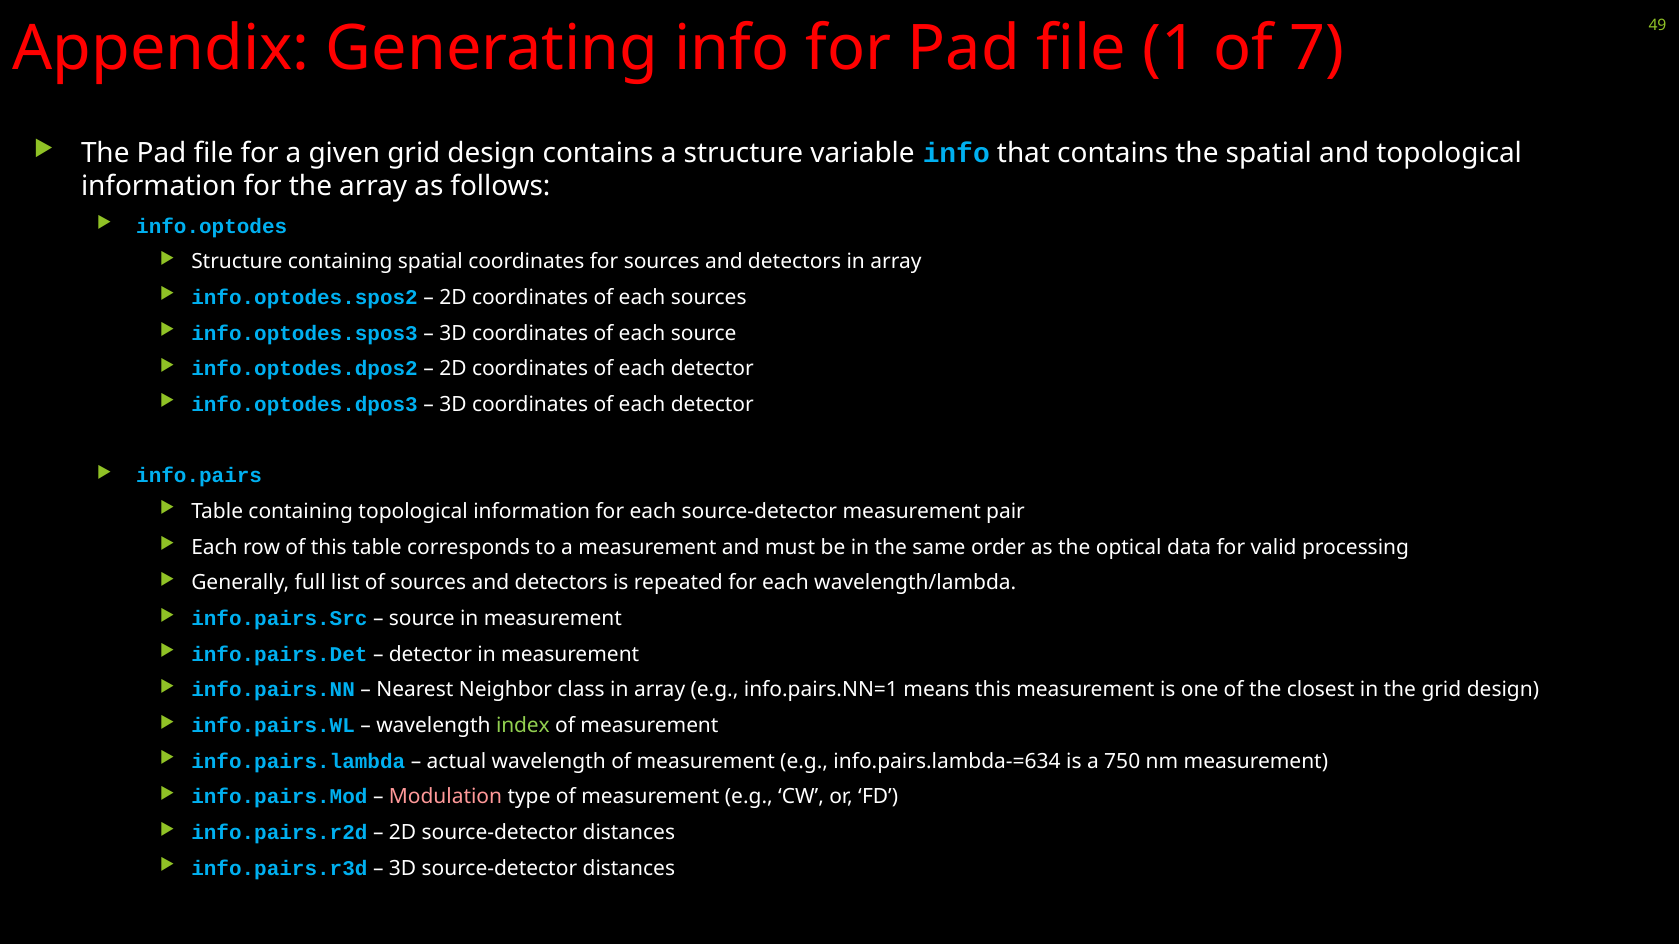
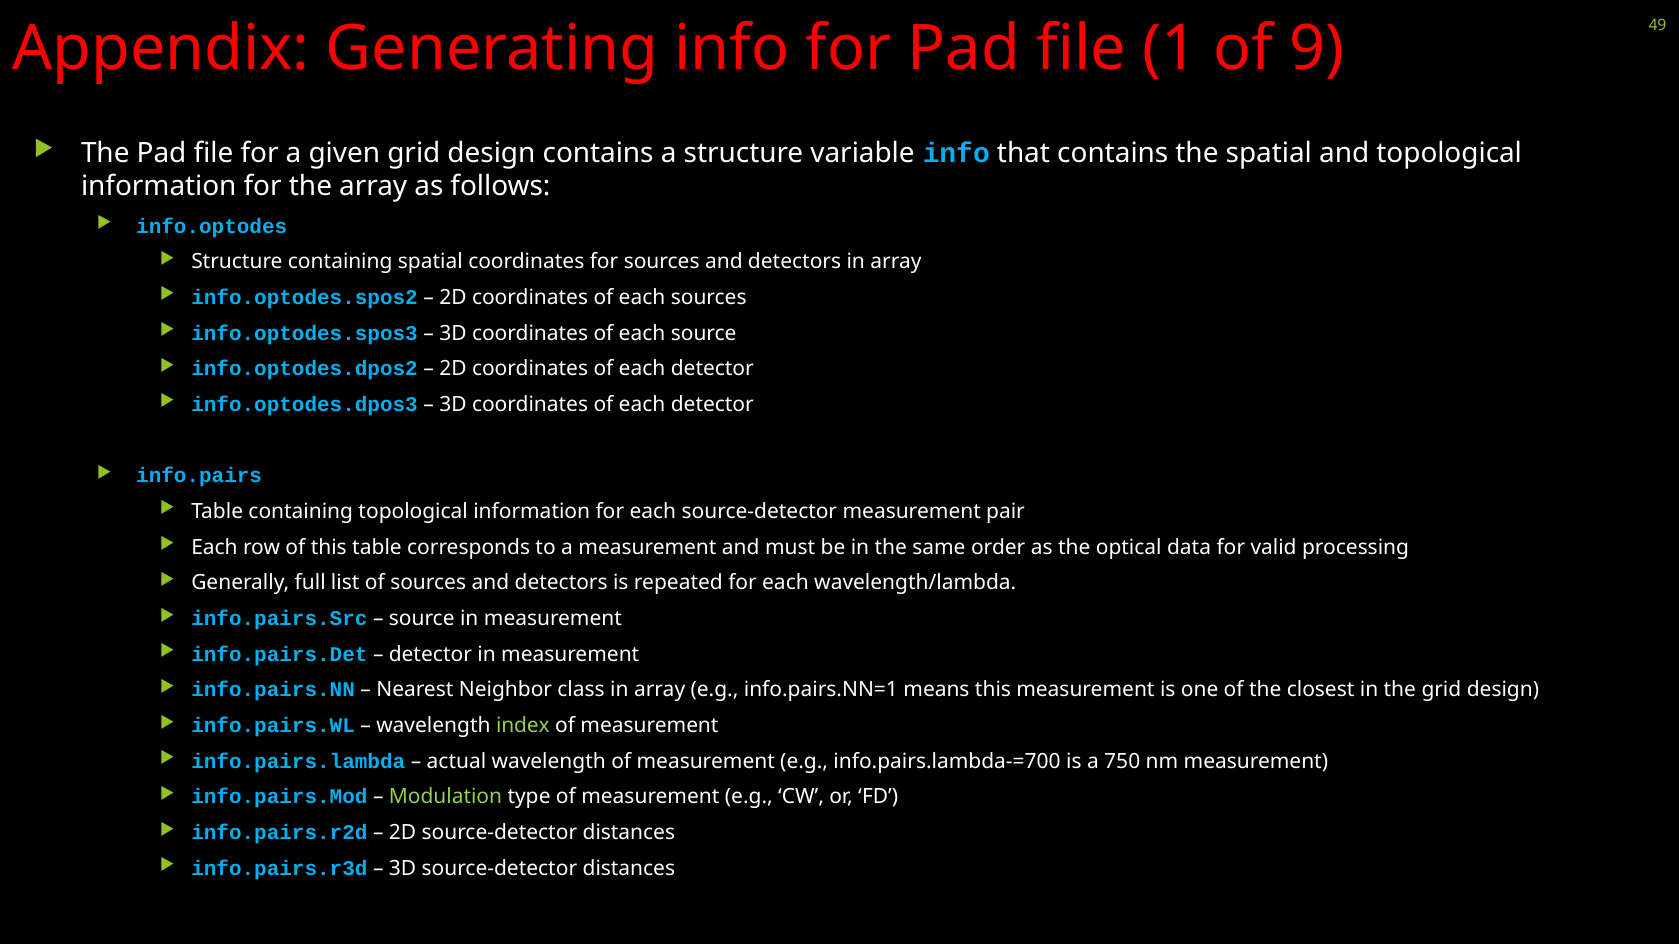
7: 7 -> 9 (1317, 49)
info.pairs.lambda-=634: info.pairs.lambda-=634 -> info.pairs.lambda-=700 (947, 762)
Modulation colour: pink -> light green (446, 797)
